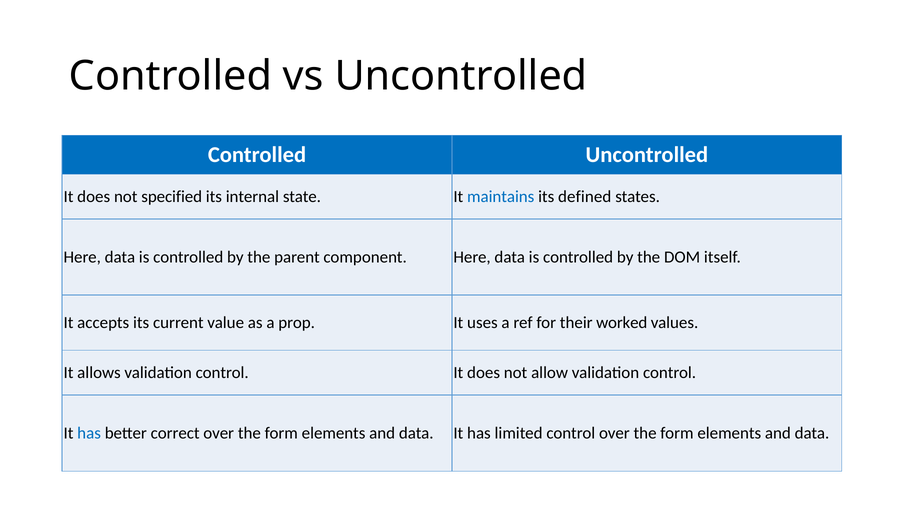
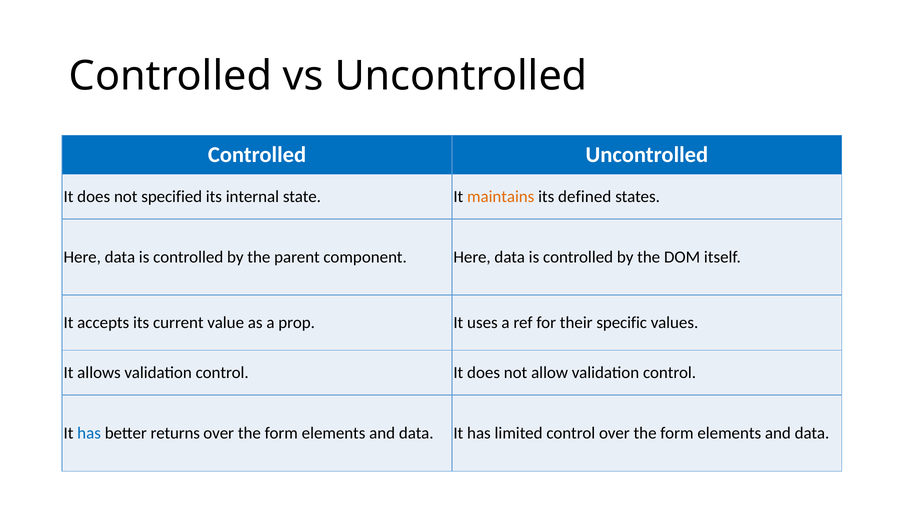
maintains colour: blue -> orange (501, 197)
worked: worked -> specific (622, 323)
correct: correct -> returns (175, 434)
